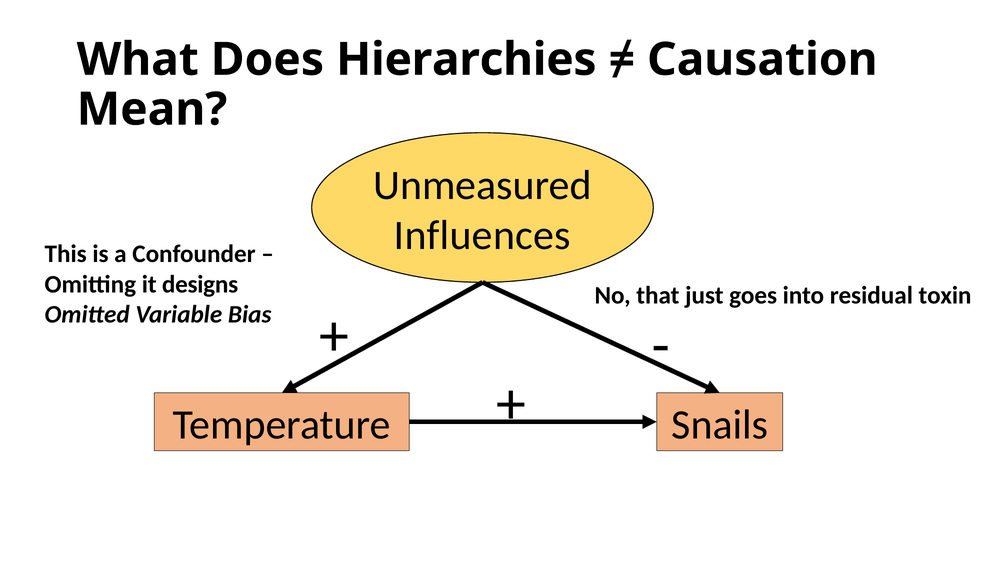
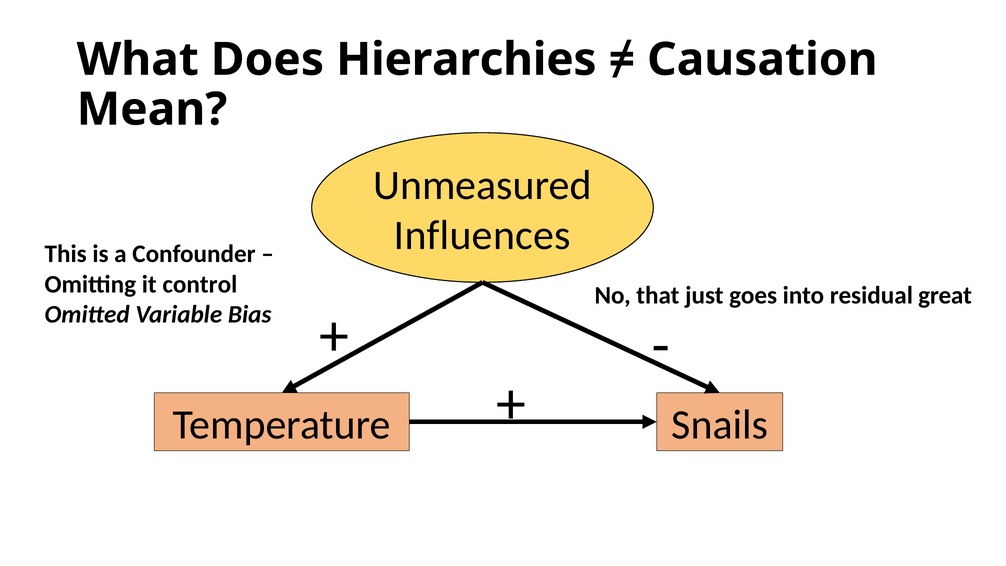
designs: designs -> control (200, 284)
toxin: toxin -> great (945, 295)
